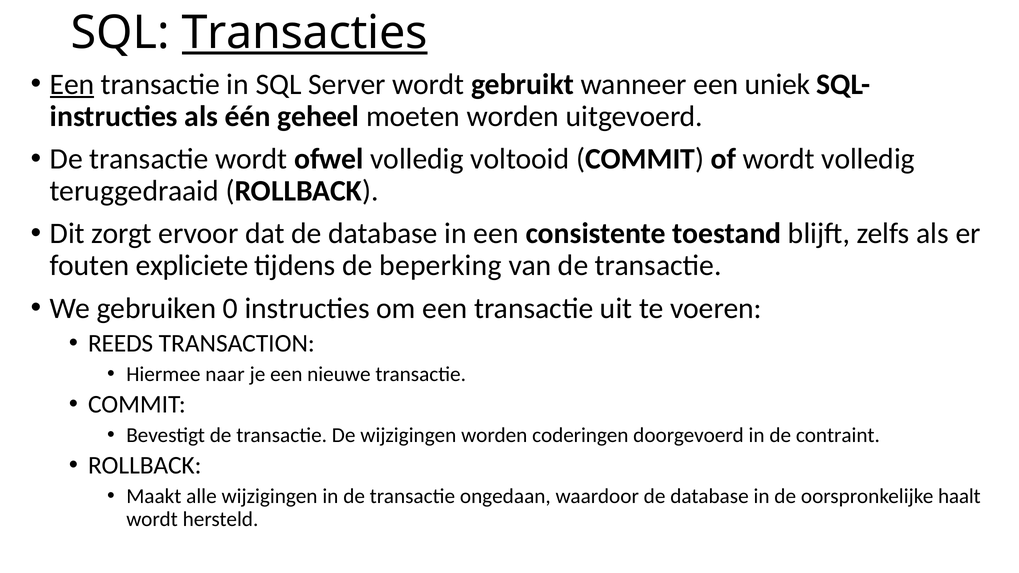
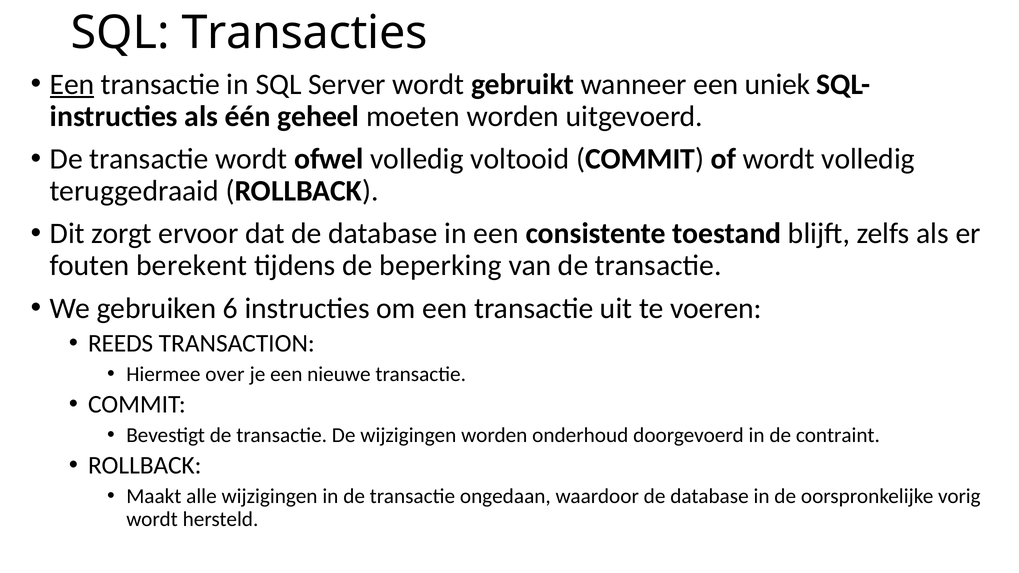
Transacties underline: present -> none (305, 33)
expliciete: expliciete -> berekent (192, 266)
0: 0 -> 6 (230, 308)
naar: naar -> over (225, 374)
coderingen: coderingen -> onderhoud (580, 435)
haalt: haalt -> vorig (959, 496)
